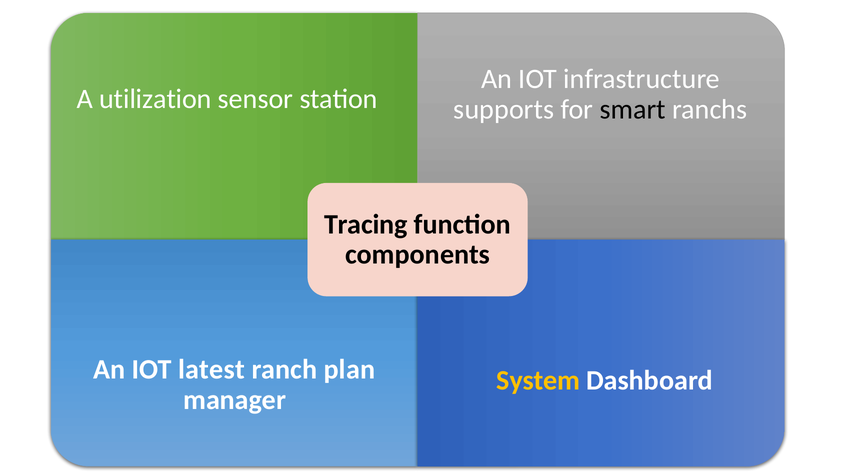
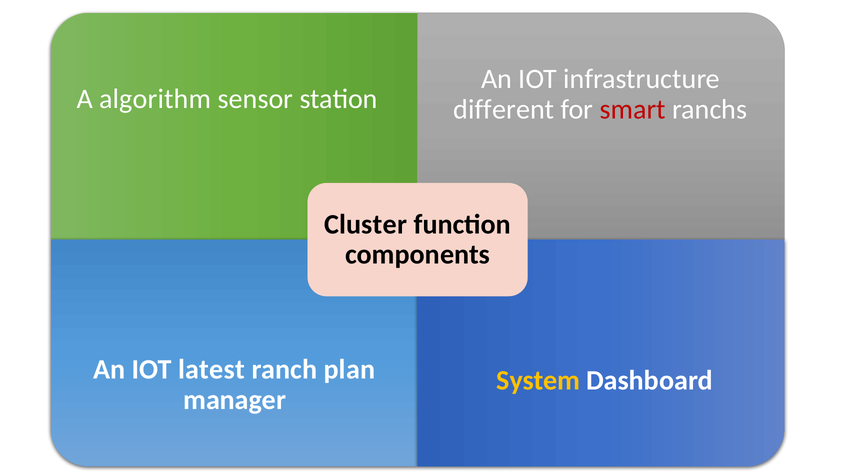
utilization: utilization -> algorithm (155, 99)
supports: supports -> different (504, 109)
smart colour: black -> red (633, 109)
Tracing: Tracing -> Cluster (366, 224)
